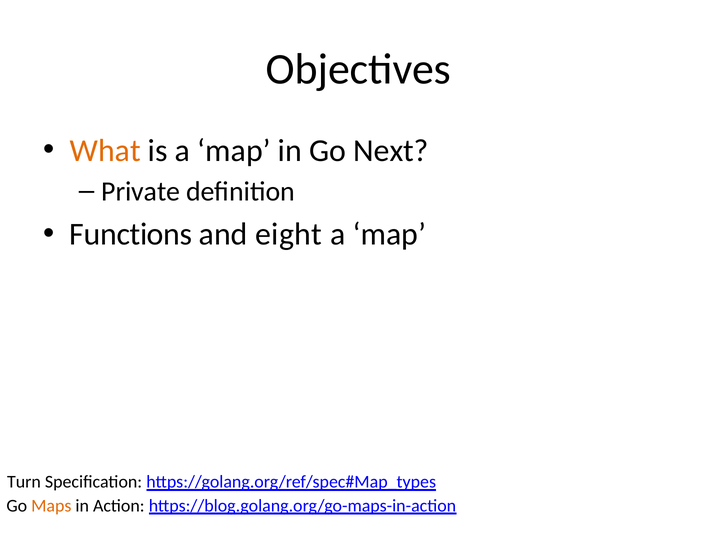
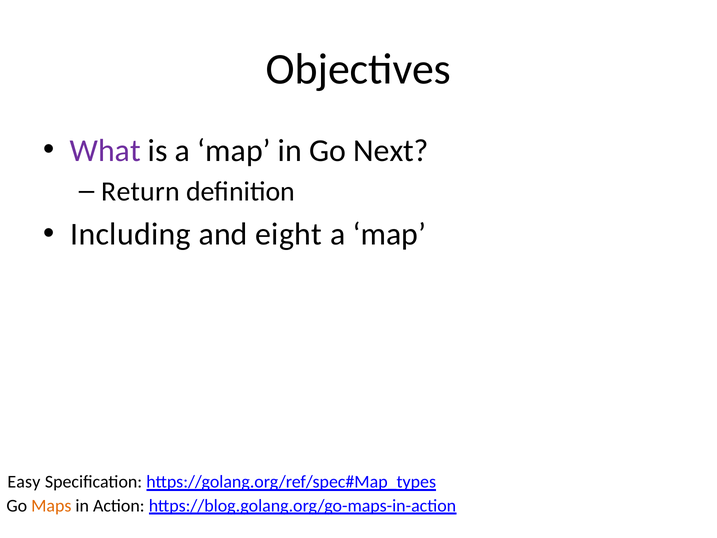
What colour: orange -> purple (105, 150)
Private: Private -> Return (140, 192)
Functions: Functions -> Including (131, 234)
Turn: Turn -> Easy (24, 482)
